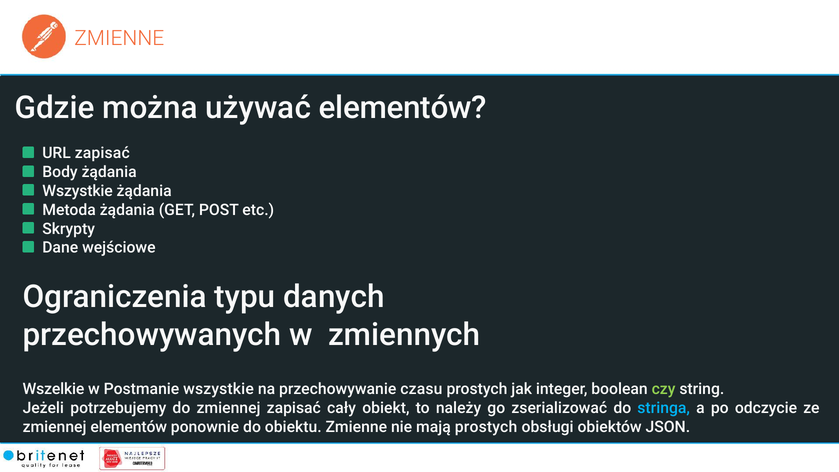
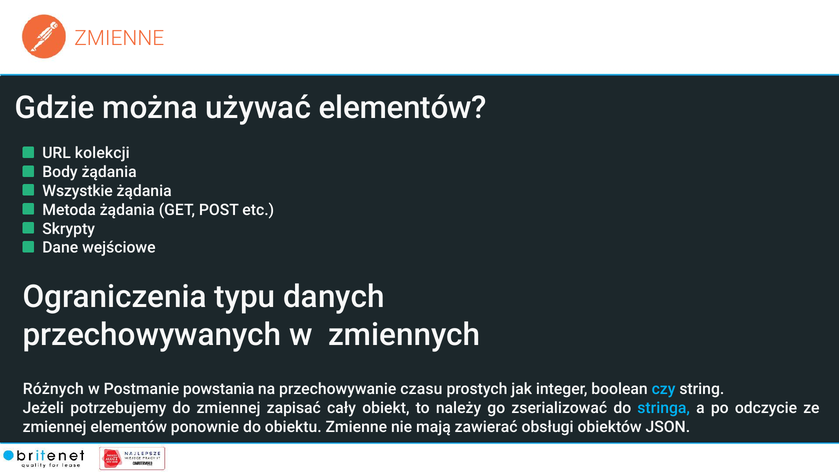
URL zapisać: zapisać -> kolekcji (102, 153)
Wszelkie: Wszelkie -> Różnych (53, 389)
Postmanie wszystkie: wszystkie -> powstania (219, 389)
czy colour: light green -> light blue (664, 389)
mają prostych: prostych -> zawierać (486, 427)
